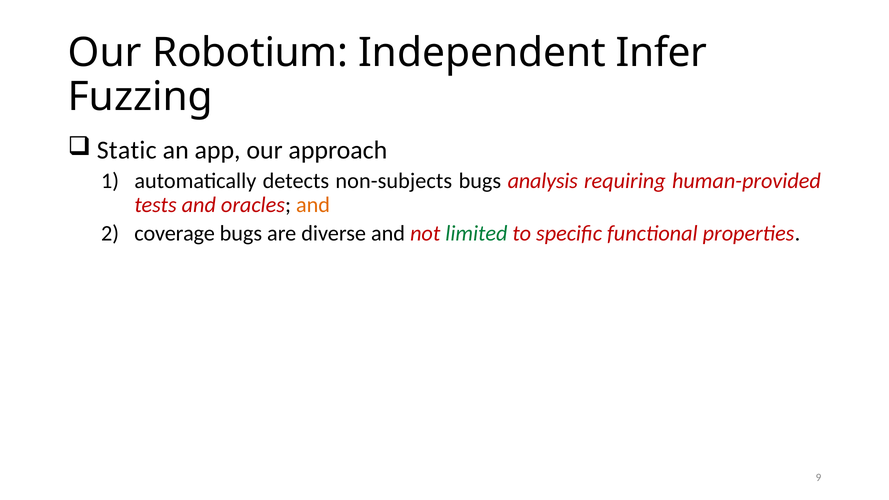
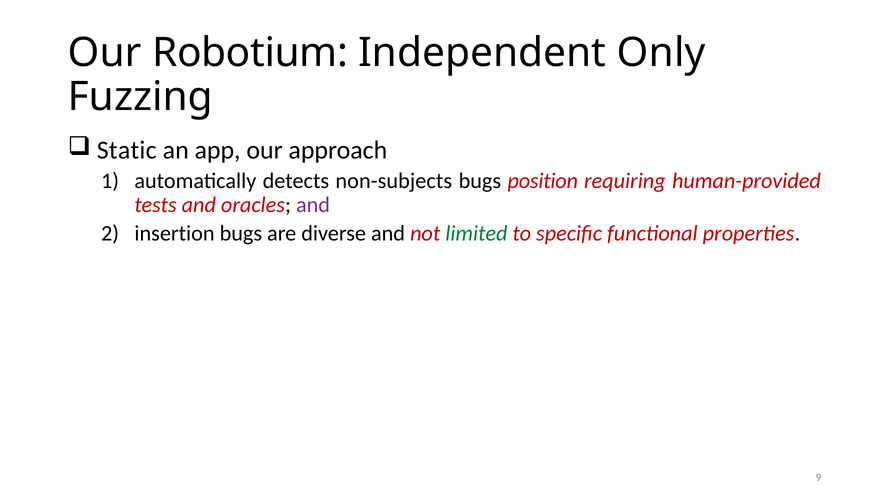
Infer: Infer -> Only (661, 53)
analysis: analysis -> position (543, 181)
and colour: orange -> purple (313, 205)
coverage: coverage -> insertion (175, 234)
